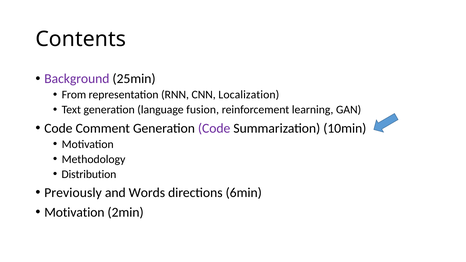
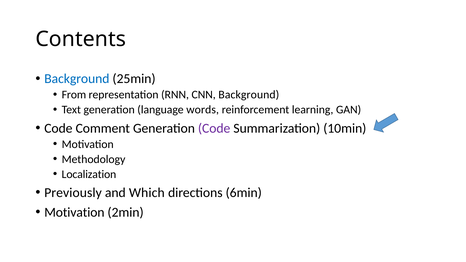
Background colour: purple -> blue (77, 79)
CNN Localization: Localization -> Background (249, 95)
fusion: fusion -> words (203, 110)
Distribution: Distribution -> Localization (89, 174)
Words: Words -> Which (147, 193)
